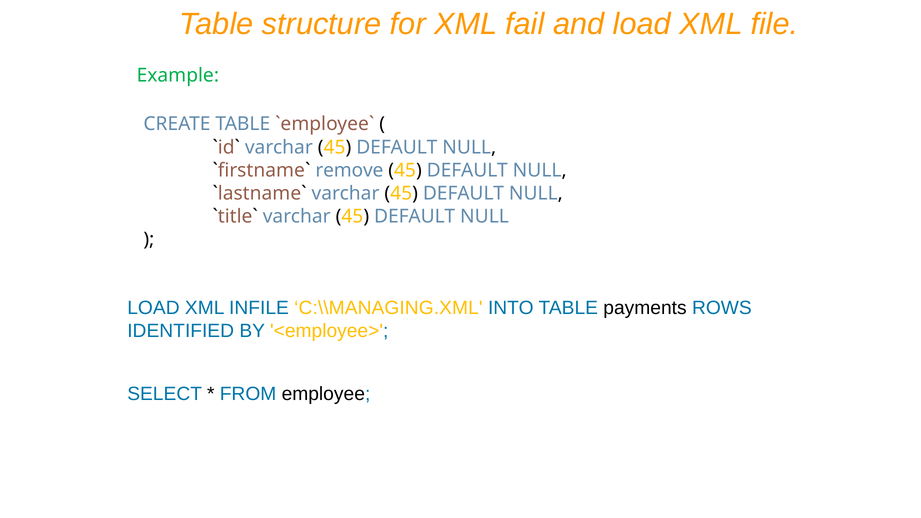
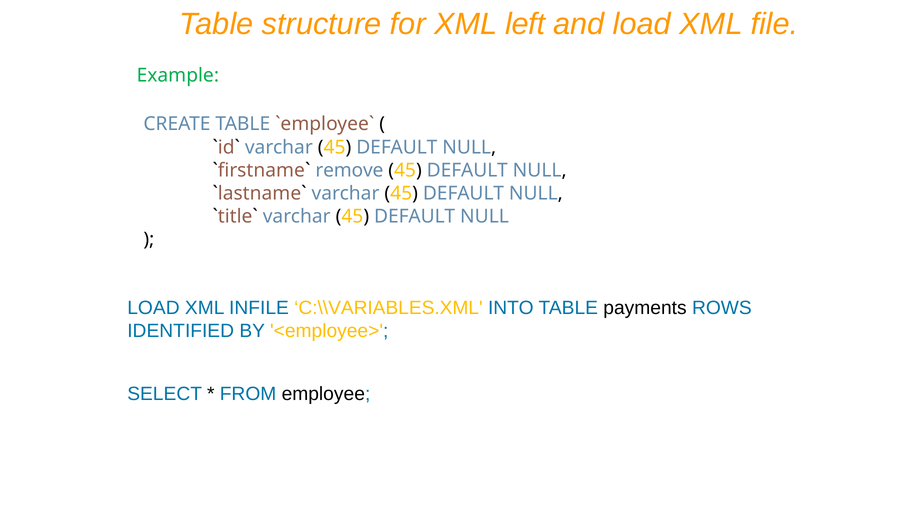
fail: fail -> left (525, 24)
C:\\MANAGING.XML: C:\\MANAGING.XML -> C:\\VARIABLES.XML (388, 308)
